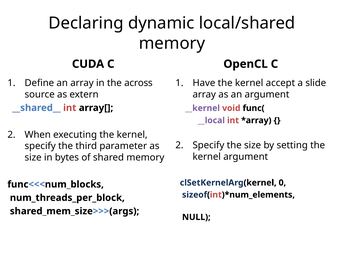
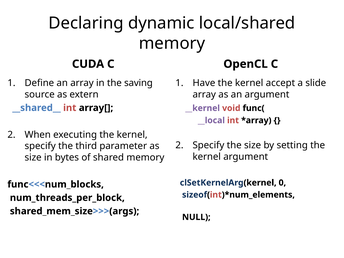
across: across -> saving (138, 83)
